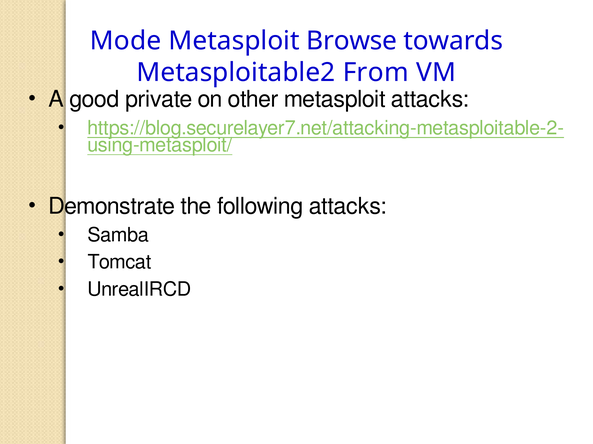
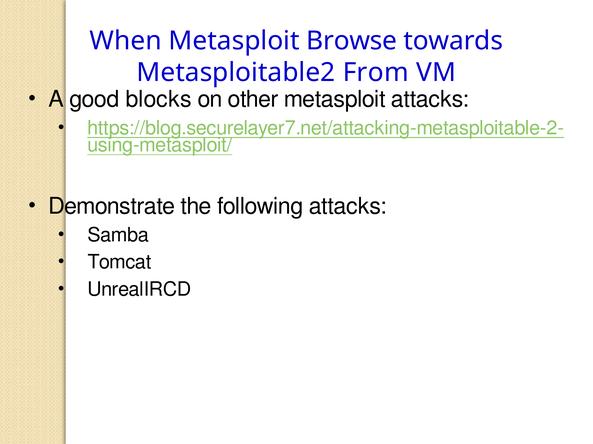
Mode: Mode -> When (126, 41)
private: private -> blocks (158, 99)
